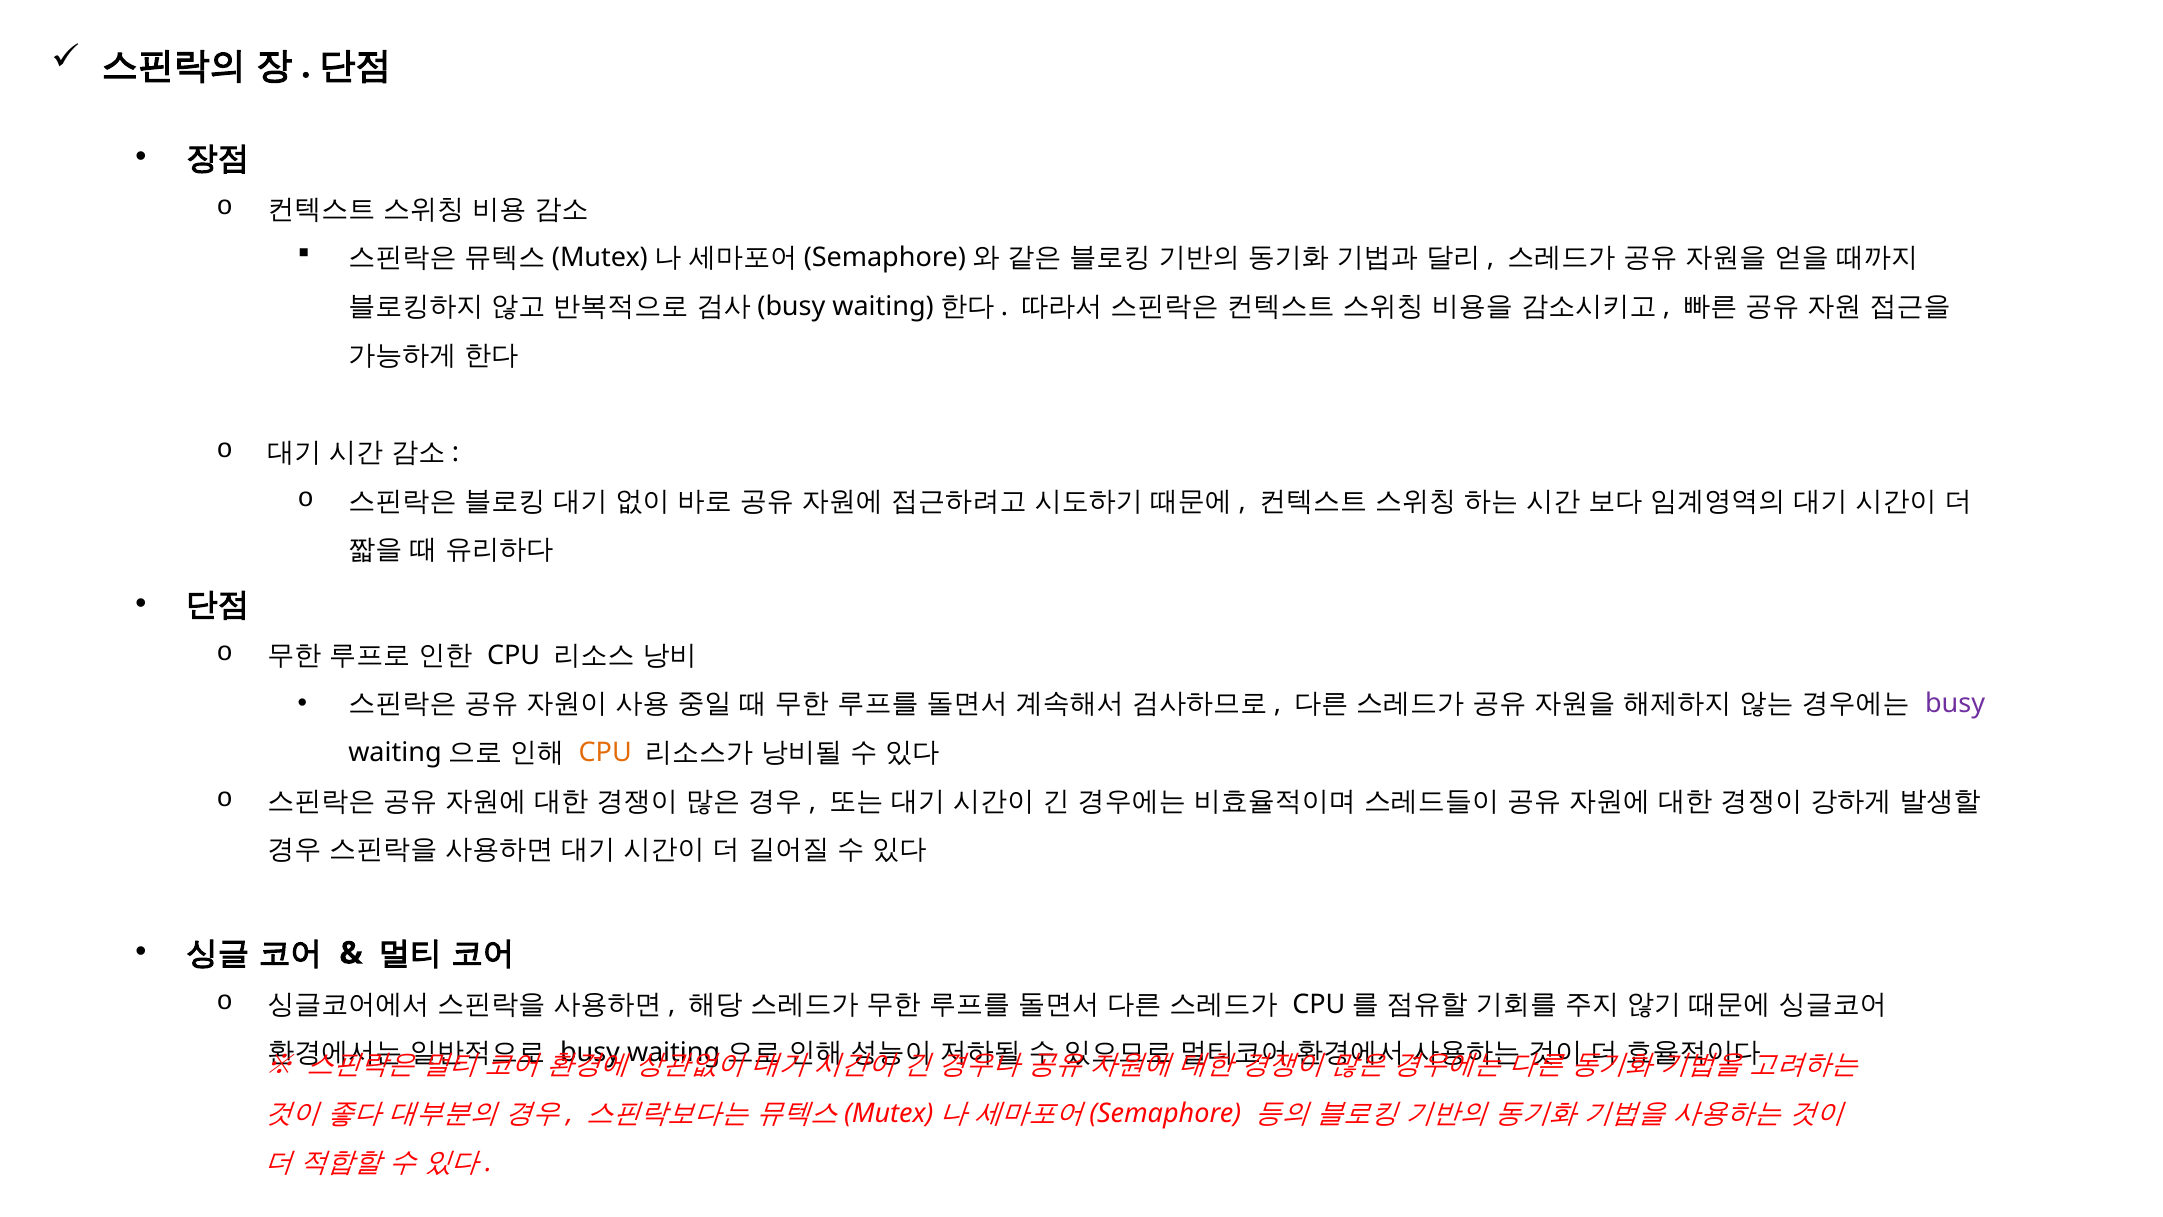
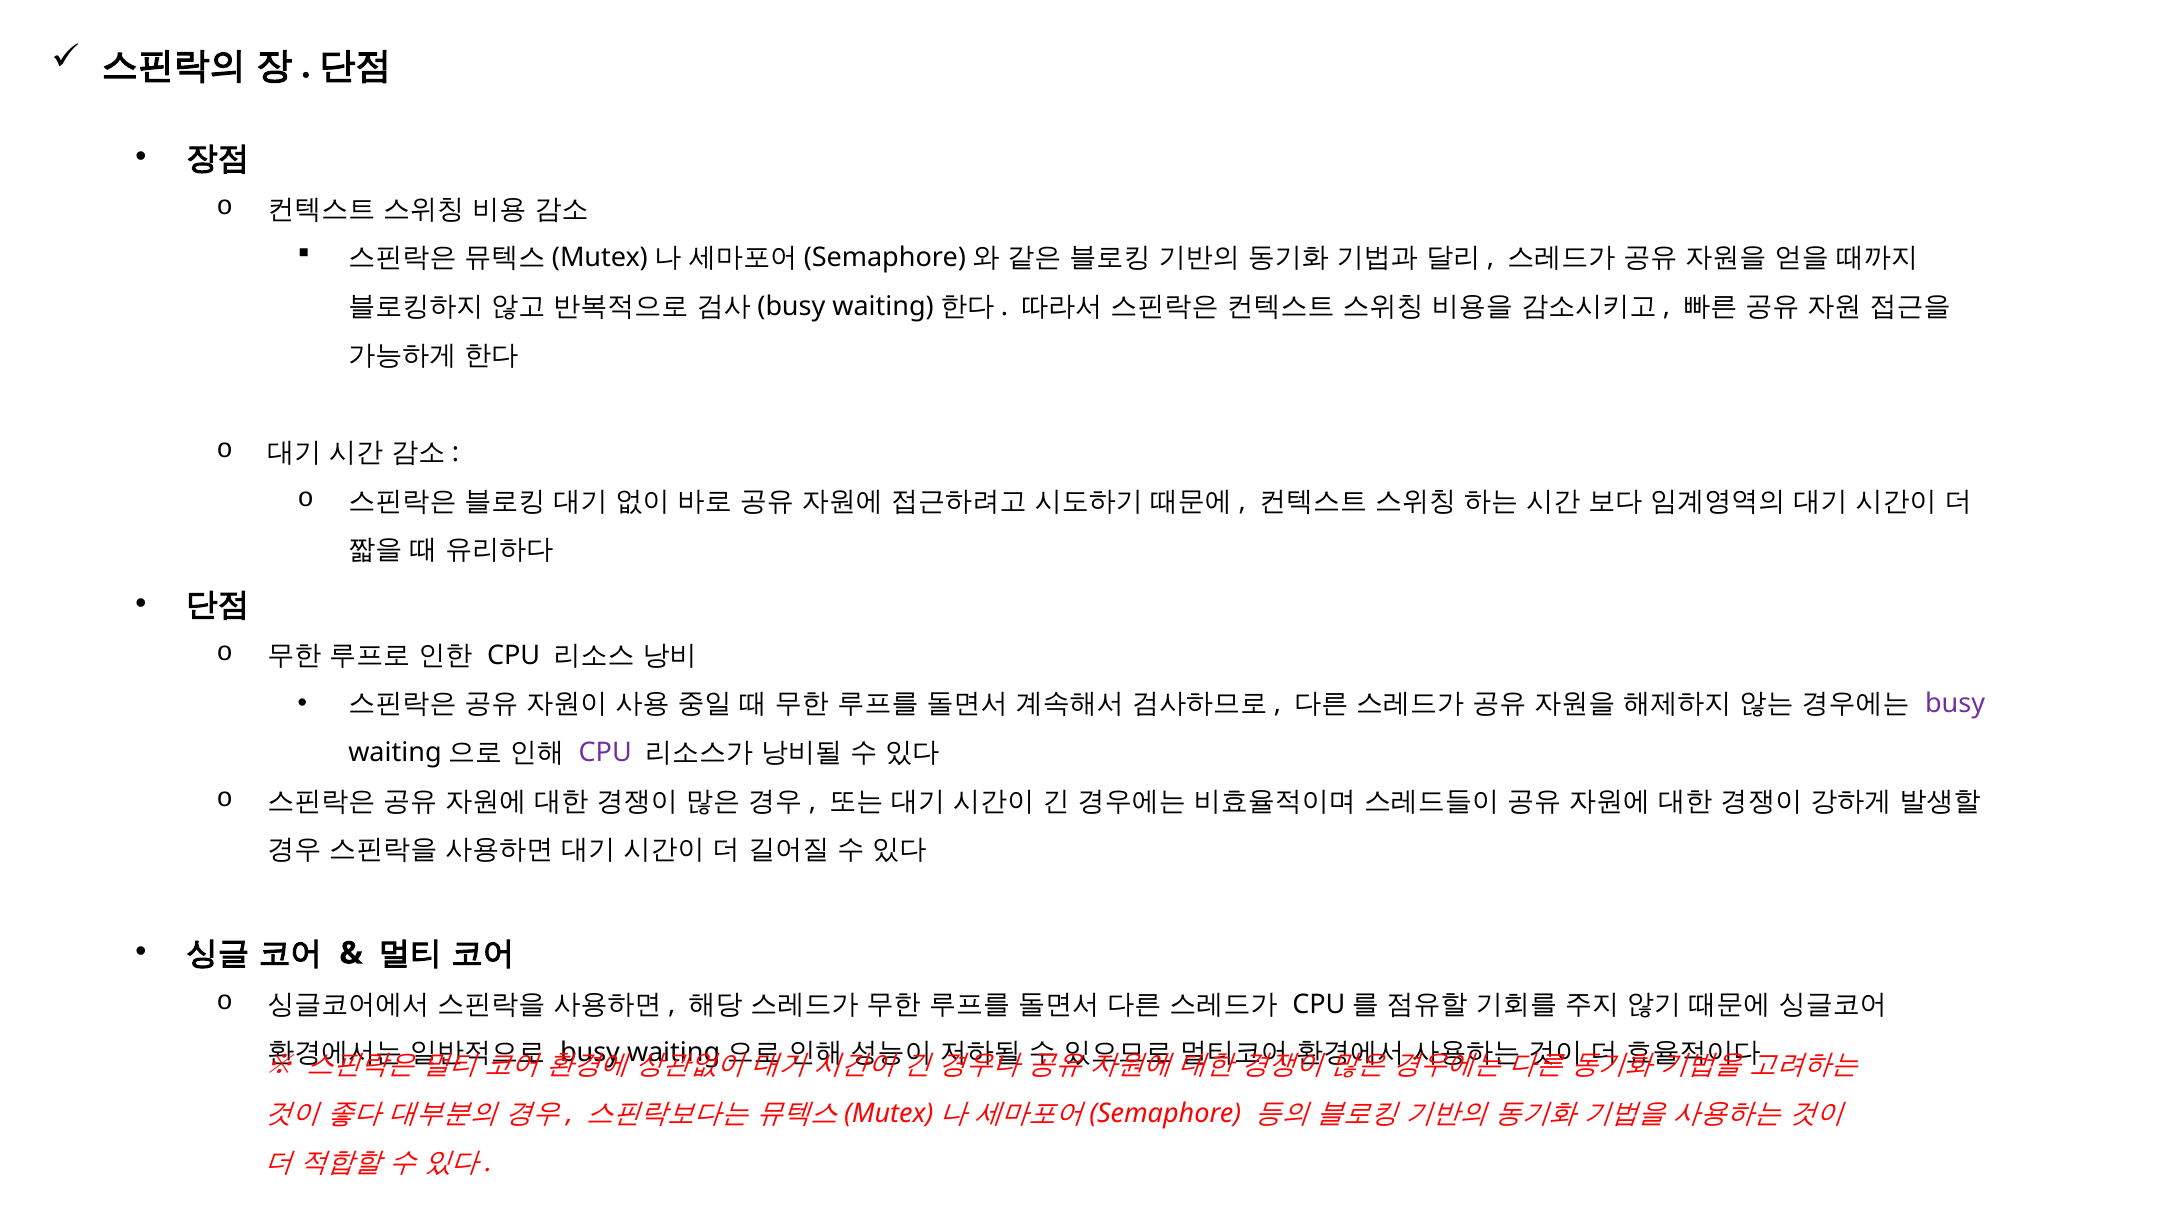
CPU colour: orange -> purple (605, 753)
